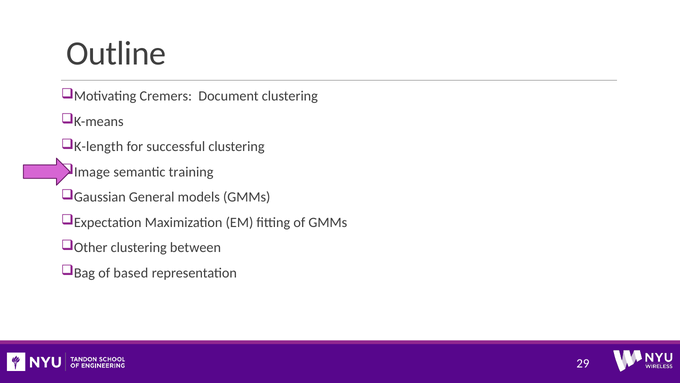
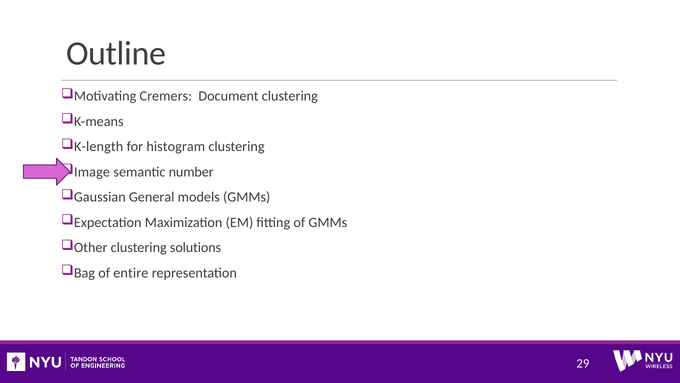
successful: successful -> histogram (176, 146)
training: training -> number (191, 172)
between: between -> solutions (196, 247)
based: based -> entire (131, 273)
